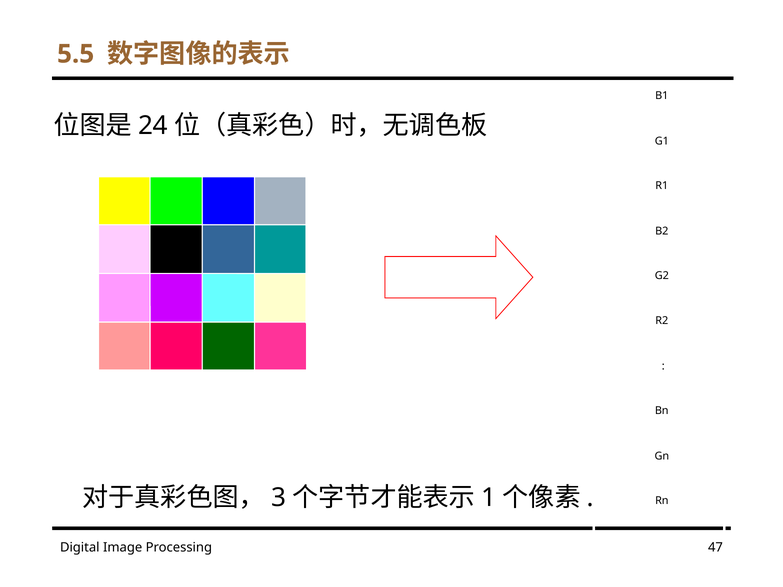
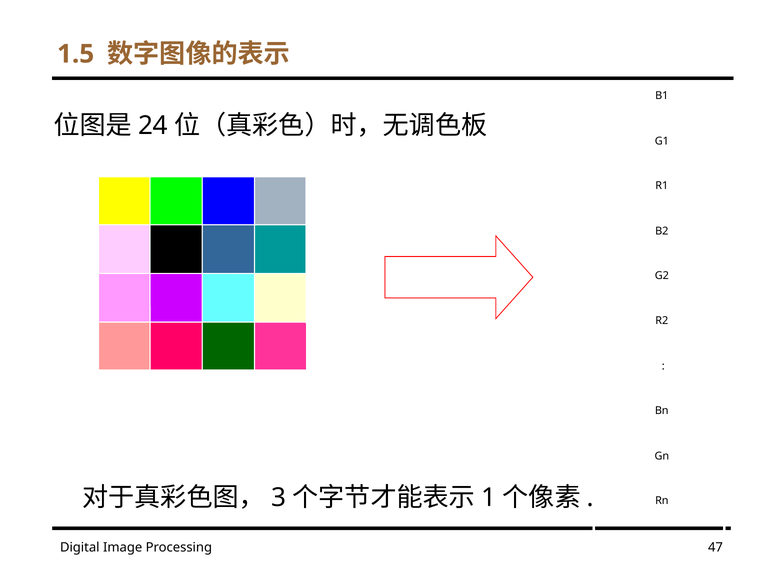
5.5: 5.5 -> 1.5 (76, 54)
